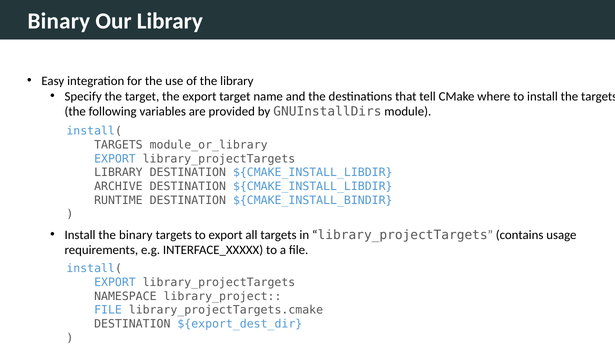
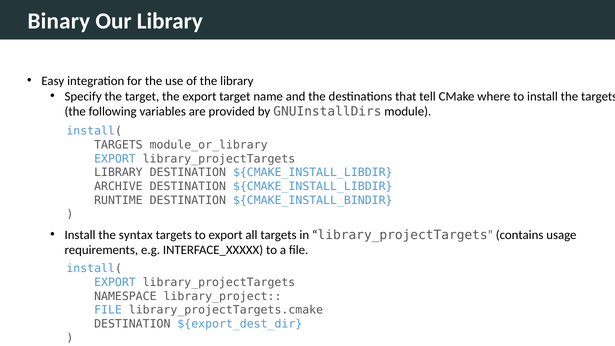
the binary: binary -> syntax (136, 235)
